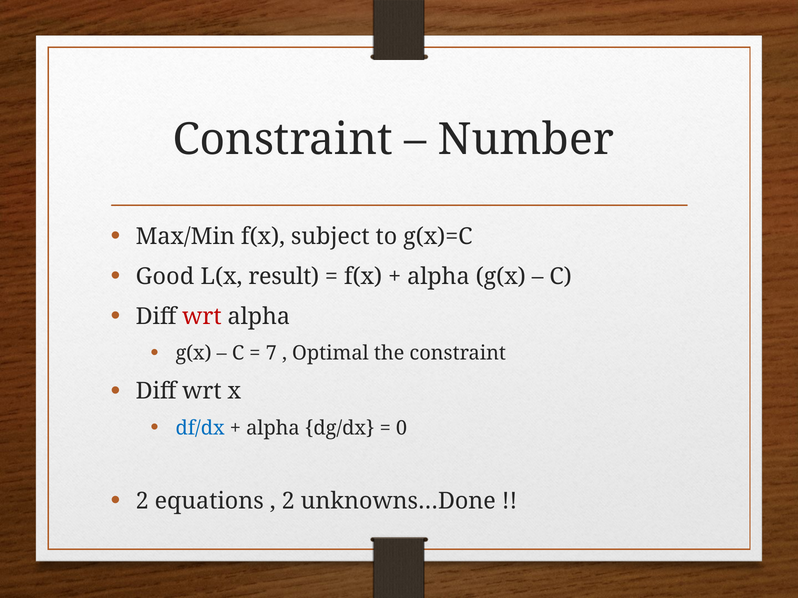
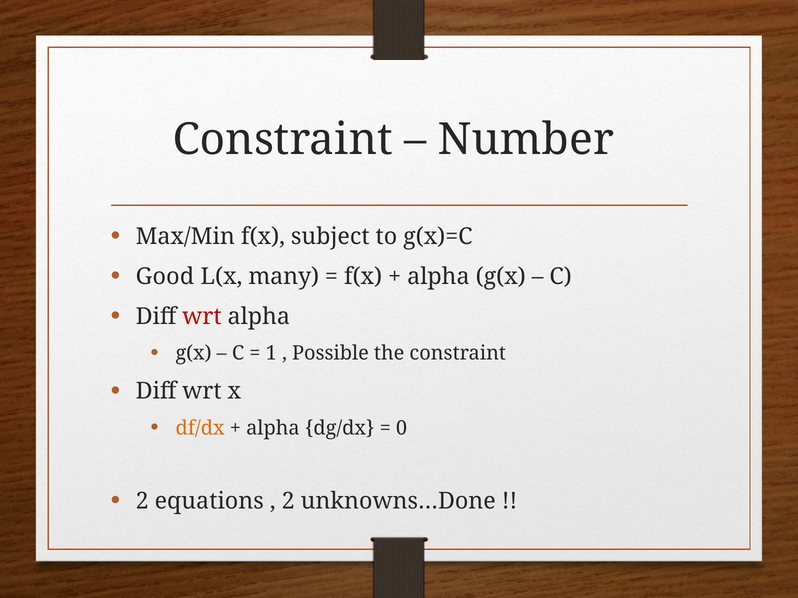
result: result -> many (284, 277)
7: 7 -> 1 (271, 353)
Optimal: Optimal -> Possible (330, 353)
df/dx colour: blue -> orange (200, 428)
